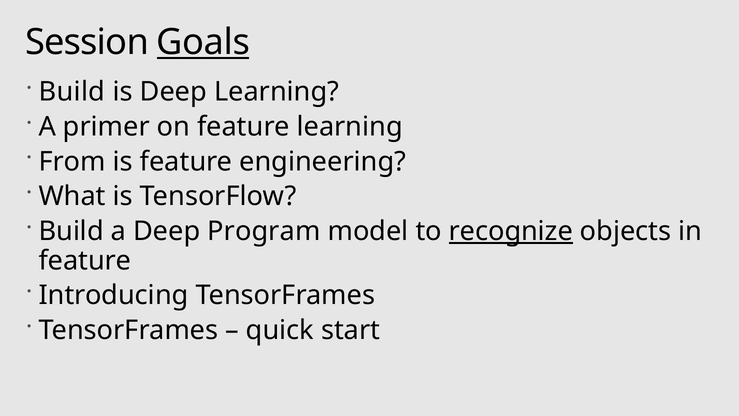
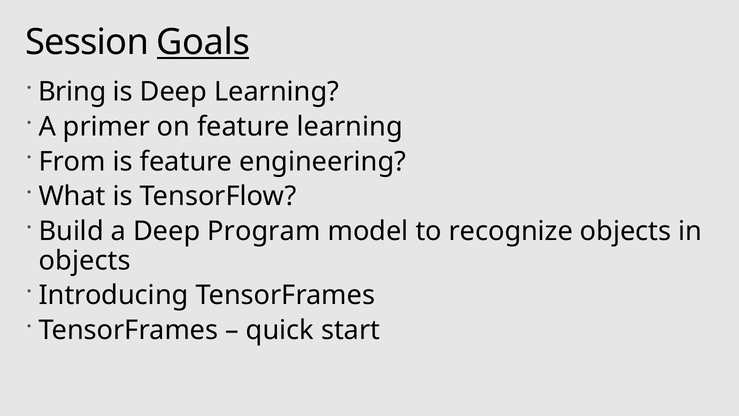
Build: Build -> Bring (72, 92)
recognize underline: present -> none (511, 231)
feature: feature -> objects (85, 260)
